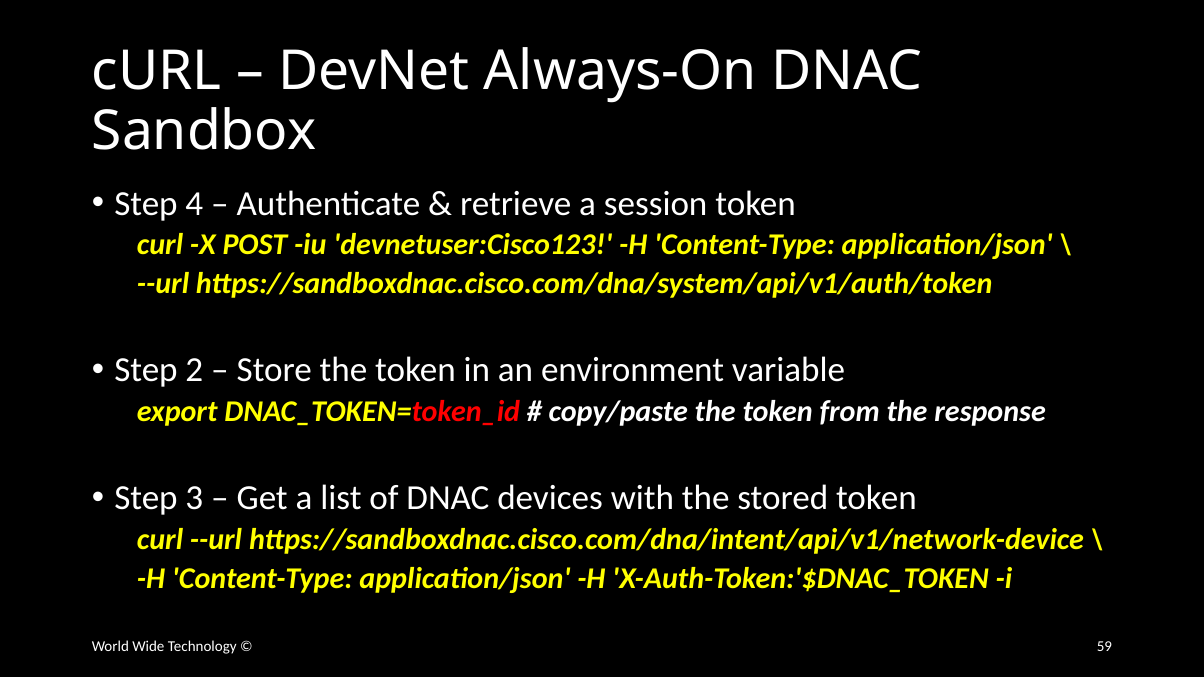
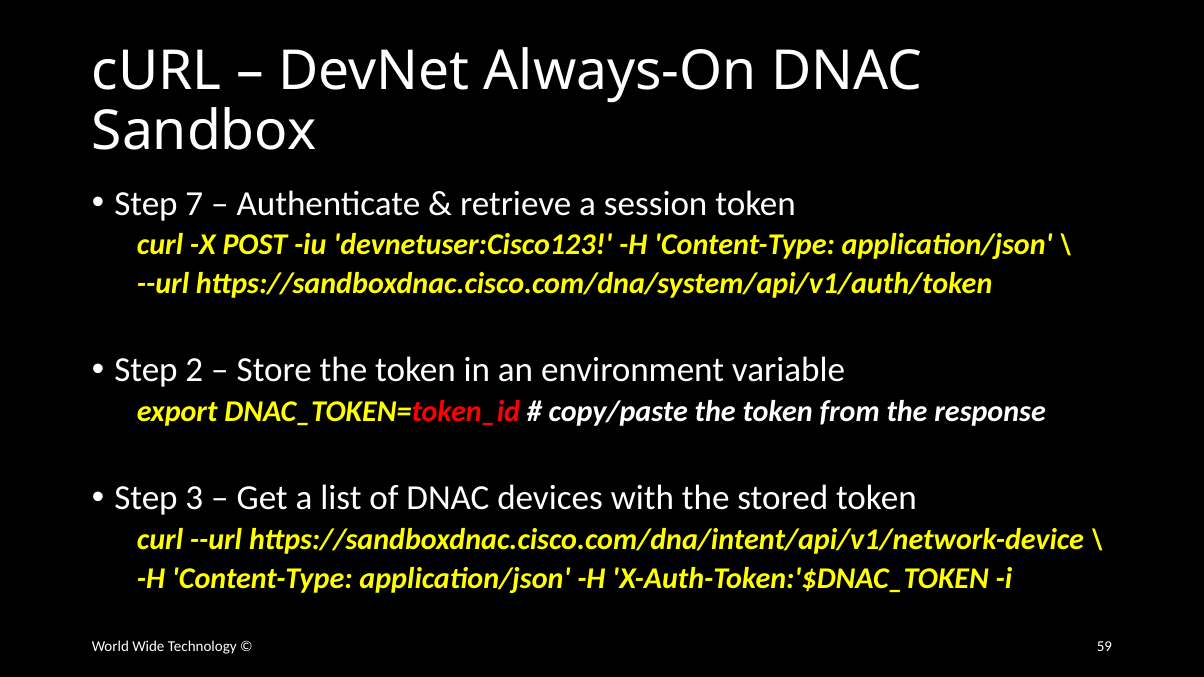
4: 4 -> 7 (194, 203)
